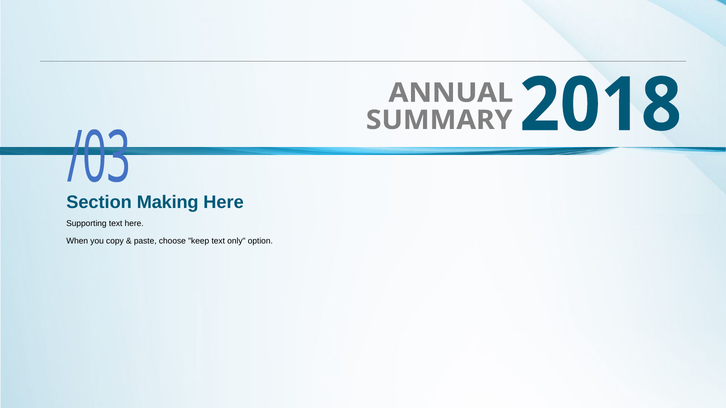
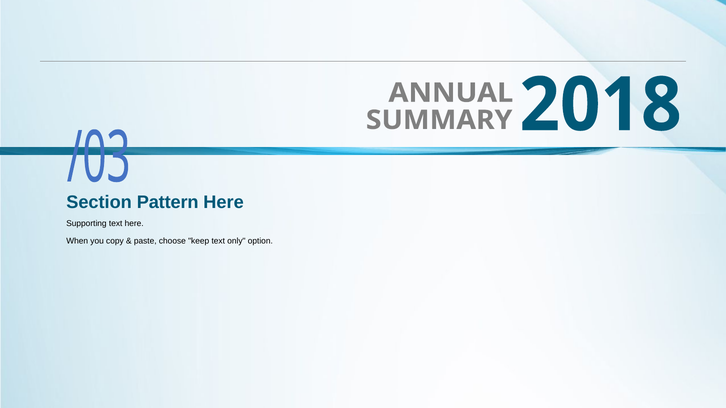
Making: Making -> Pattern (168, 203)
